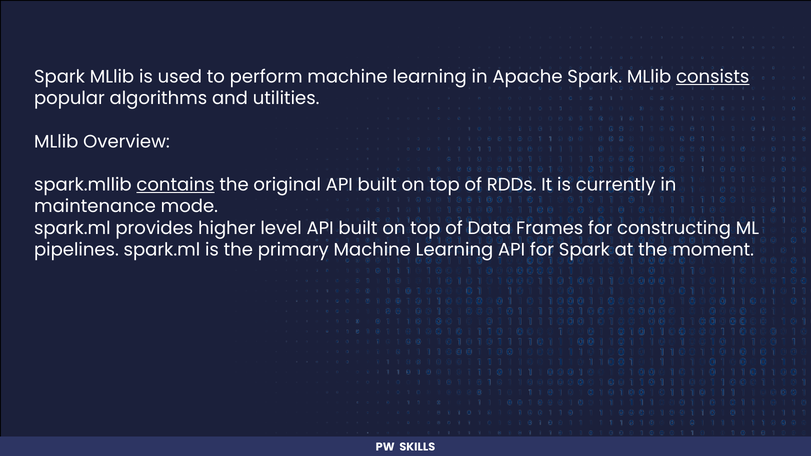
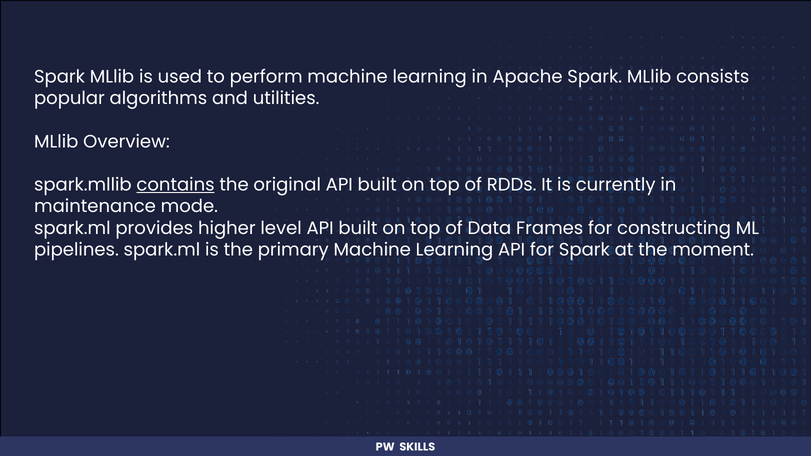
consists underline: present -> none (713, 77)
